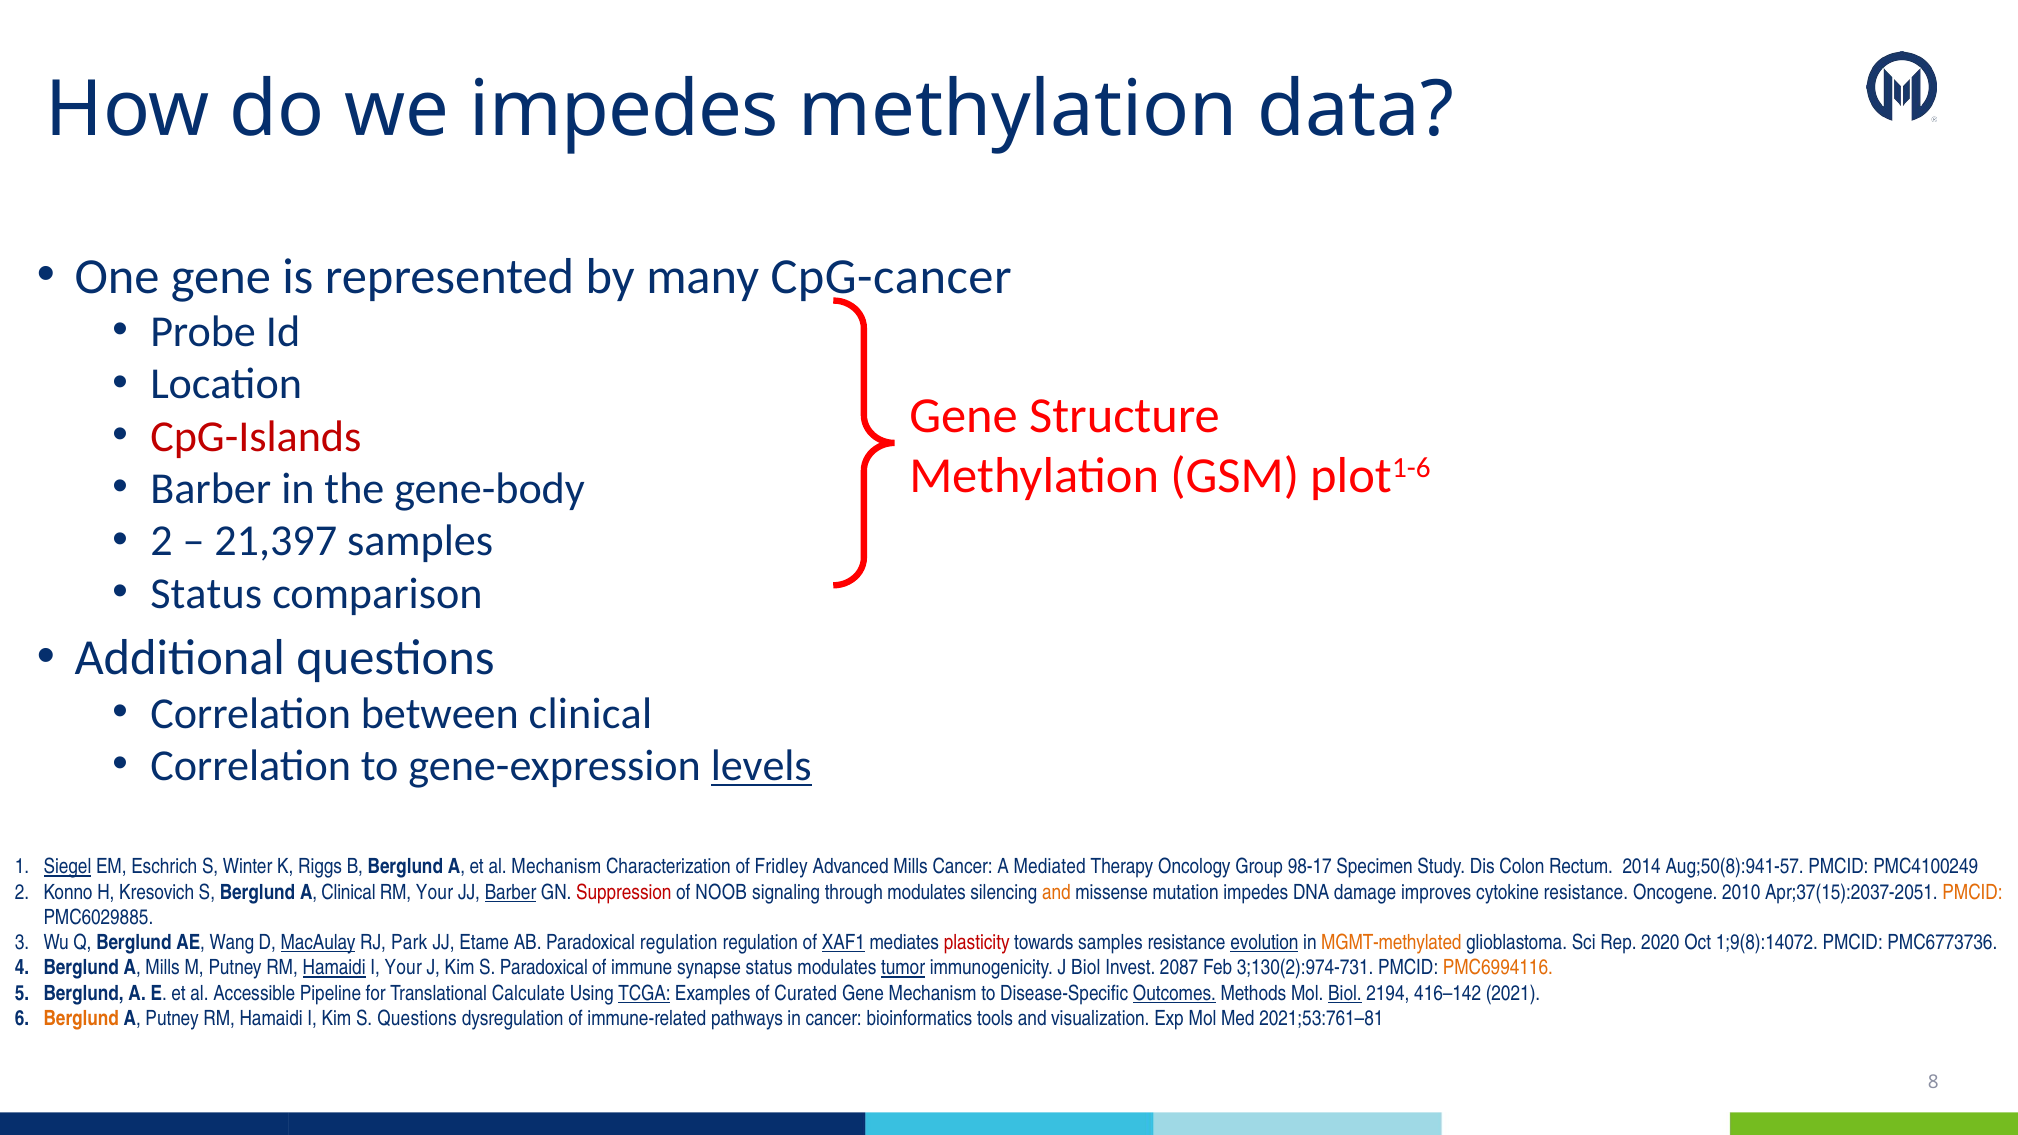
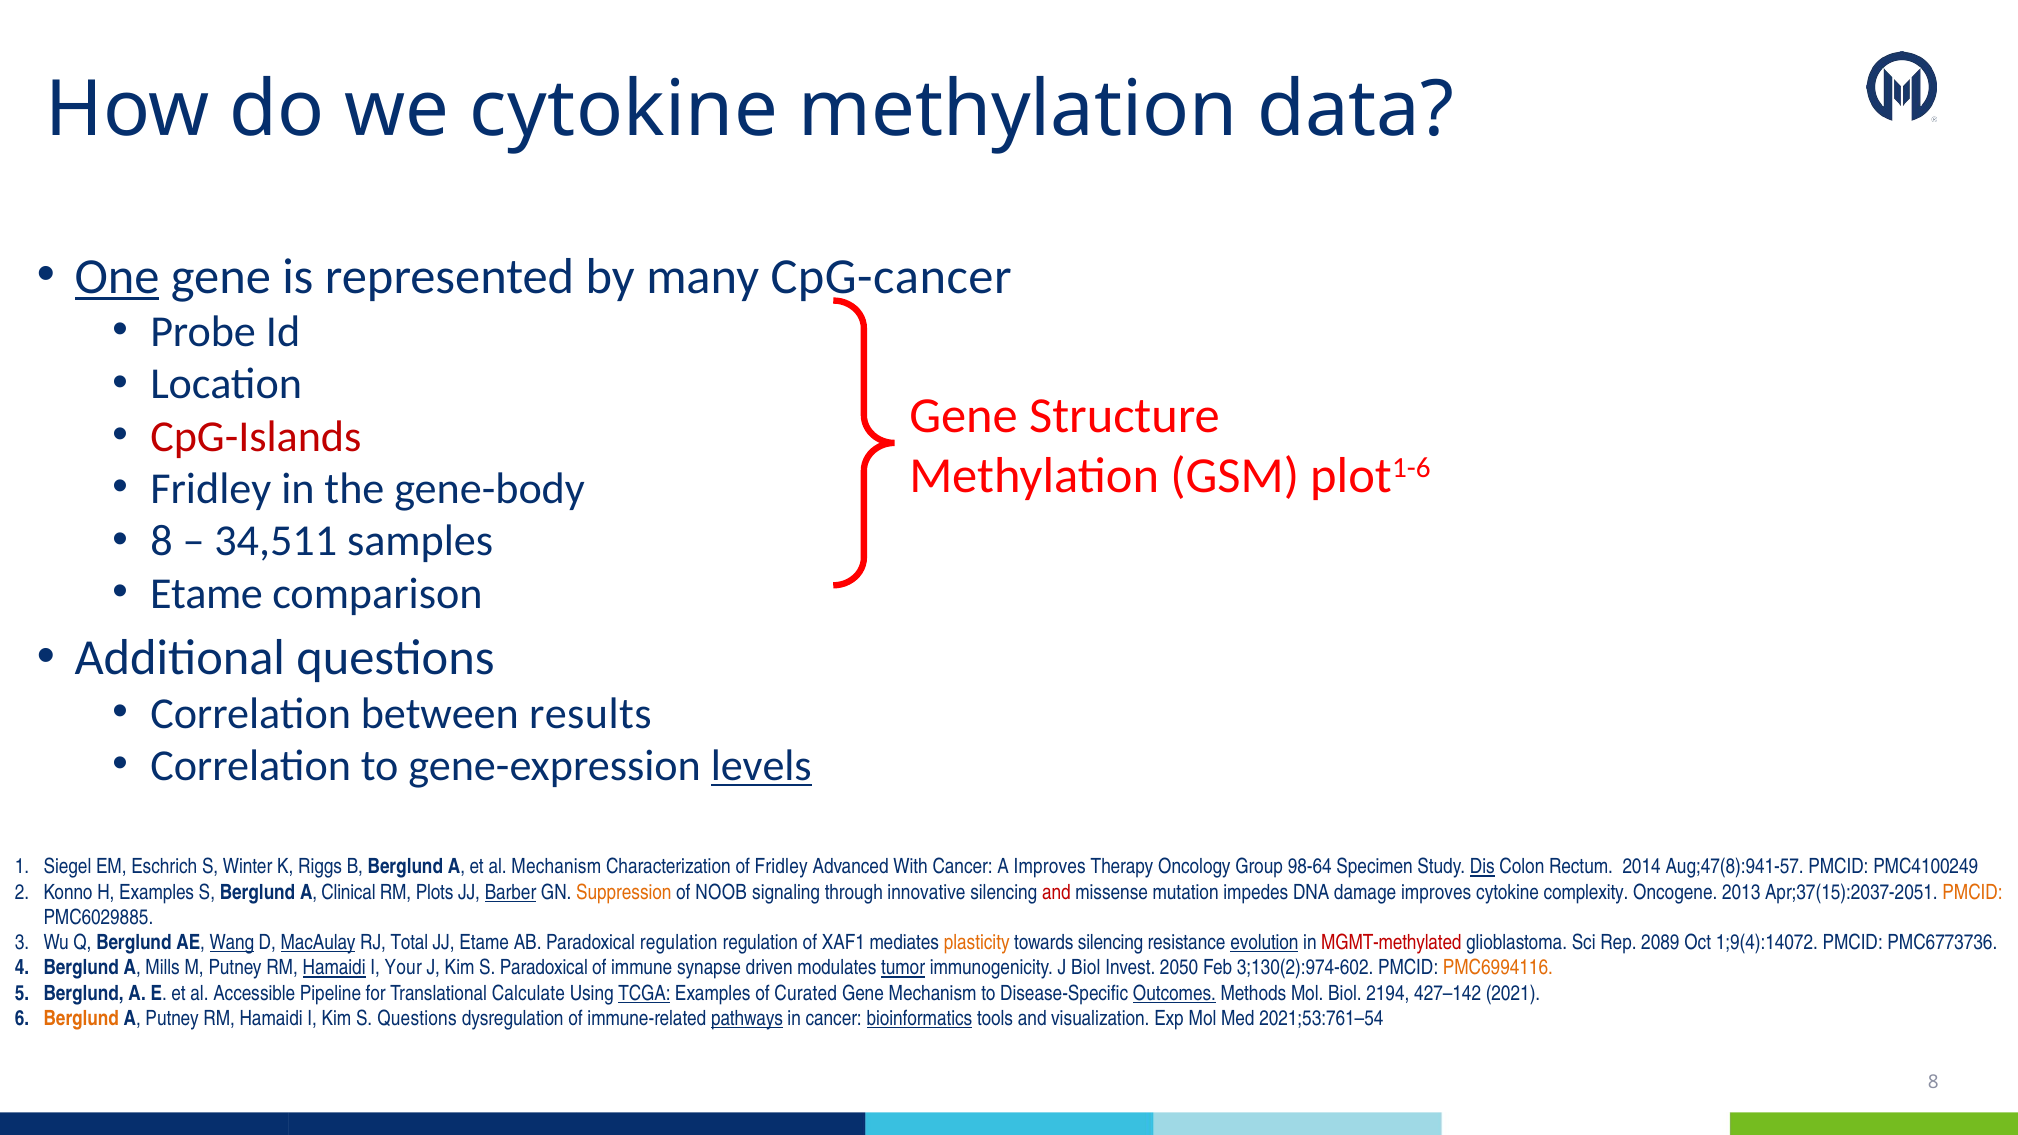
we impedes: impedes -> cytokine (624, 109)
One underline: none -> present (117, 276)
Barber: Barber -> Fridley (211, 489)
2: 2 -> 8 (161, 541)
21,397: 21,397 -> 34,511 (276, 541)
Status: Status -> Etame (206, 594)
between clinical: clinical -> results (590, 714)
Siegel underline: present -> none (67, 867)
Advanced Mills: Mills -> With (911, 867)
A Mediated: Mediated -> Improves (1050, 867)
98-17: 98-17 -> 98-64 (1310, 867)
Dis underline: none -> present (1482, 867)
Aug;50(8):941-57: Aug;50(8):941-57 -> Aug;47(8):941-57 (1735, 867)
H Kresovich: Kresovich -> Examples (157, 892)
RM Your: Your -> Plots (435, 892)
Suppression colour: red -> orange (624, 892)
through modulates: modulates -> innovative (926, 892)
and colour: orange -> red (1056, 892)
cytokine resistance: resistance -> complexity (1586, 892)
2010: 2010 -> 2013 (1741, 892)
Wang underline: none -> present (232, 943)
Park: Park -> Total (409, 943)
XAF1 underline: present -> none (843, 943)
plasticity colour: red -> orange (977, 943)
towards samples: samples -> silencing (1111, 943)
MGMT-methylated colour: orange -> red (1391, 943)
2020: 2020 -> 2089 (1660, 943)
1;9(8):14072: 1;9(8):14072 -> 1;9(4):14072 (1767, 943)
synapse status: status -> driven (769, 968)
2087: 2087 -> 2050 (1179, 968)
3;130(2):974-731: 3;130(2):974-731 -> 3;130(2):974-602 (1305, 968)
Biol underline: present -> none (1345, 993)
416–142: 416–142 -> 427–142 (1448, 993)
pathways underline: none -> present (747, 1019)
bioinformatics underline: none -> present (919, 1019)
2021;53:761–81: 2021;53:761–81 -> 2021;53:761–54 (1321, 1019)
